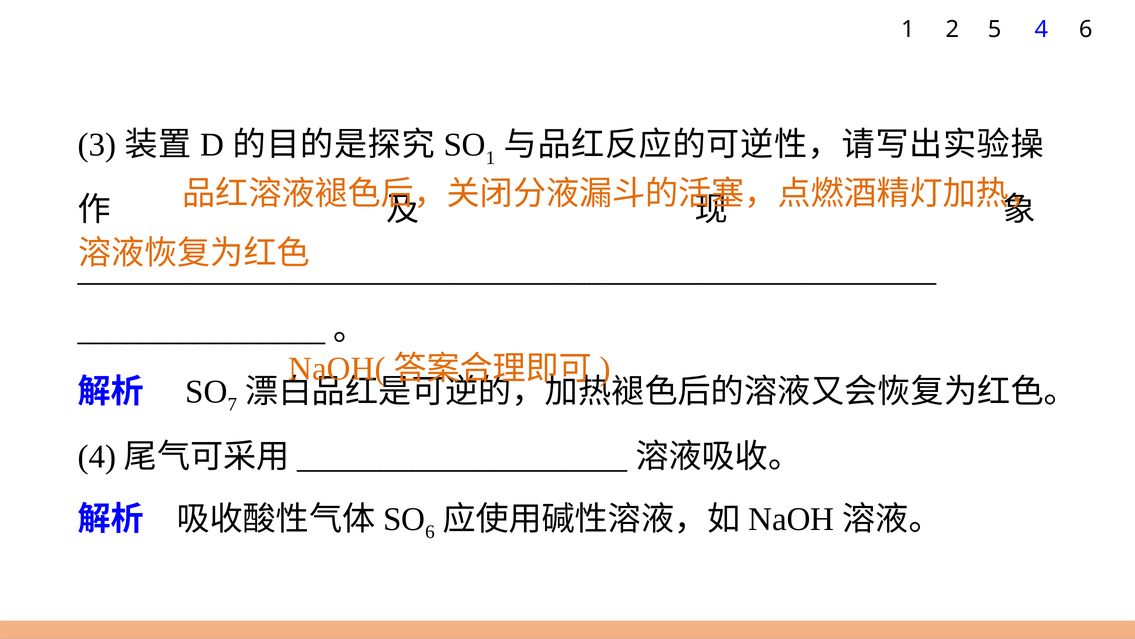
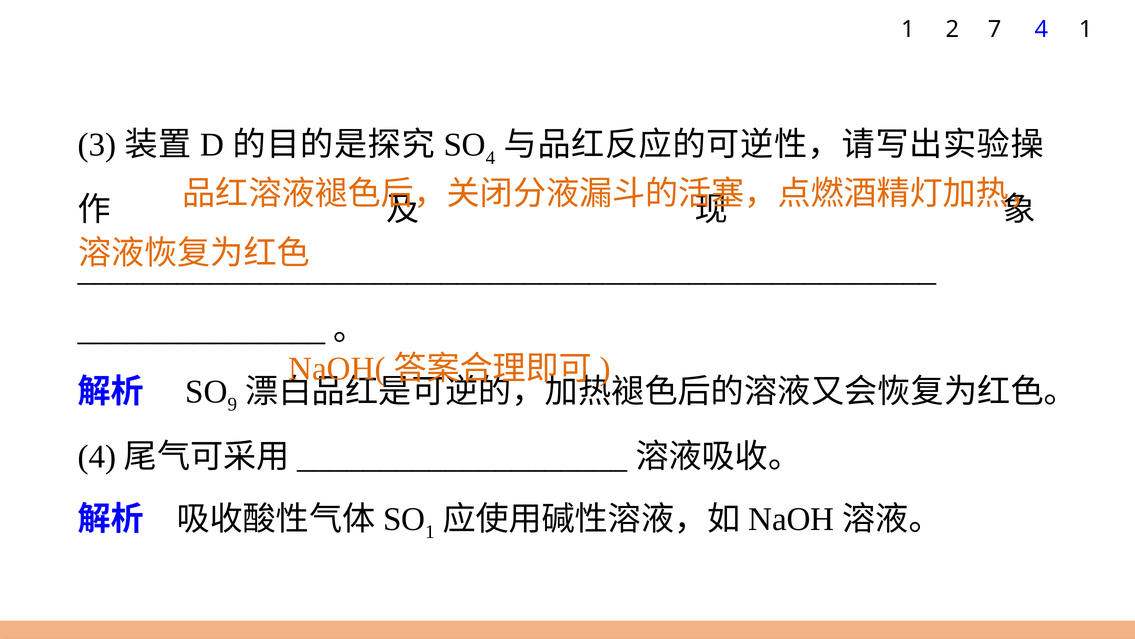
5: 5 -> 7 (995, 29)
4 6: 6 -> 1 (1086, 29)
1: 1 -> 4 (490, 158)
7: 7 -> 9 (232, 404)
6: 6 -> 1 (430, 532)
